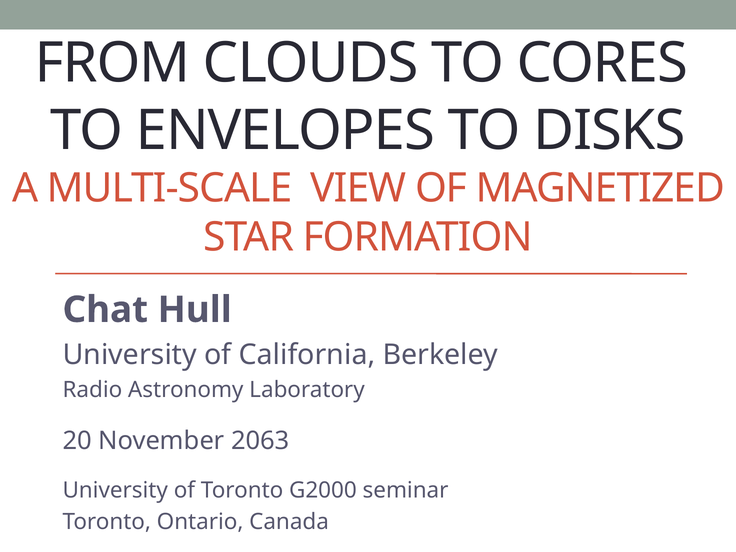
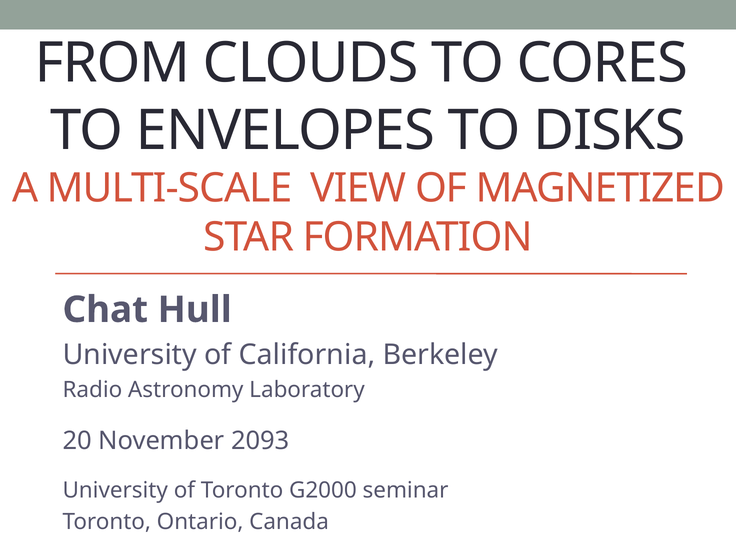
2063: 2063 -> 2093 (260, 441)
